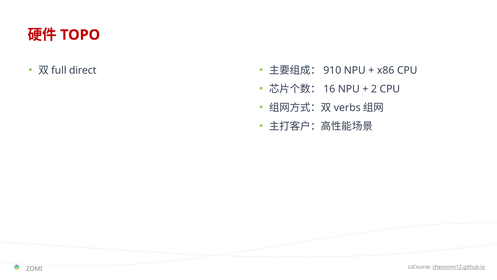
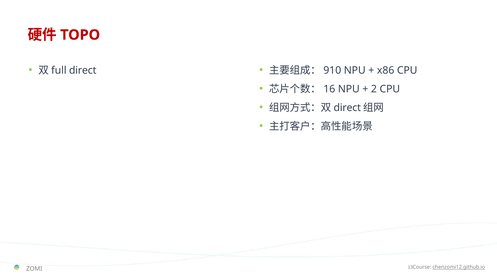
verbs: verbs -> direct (347, 107)
